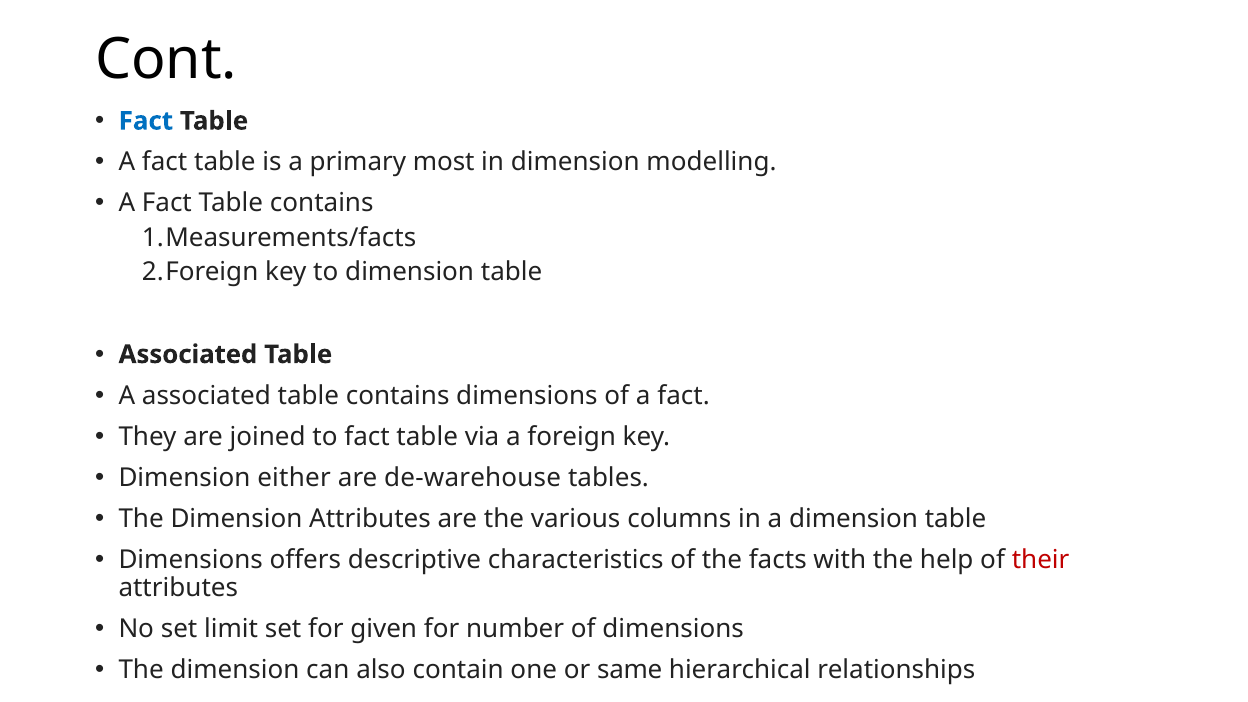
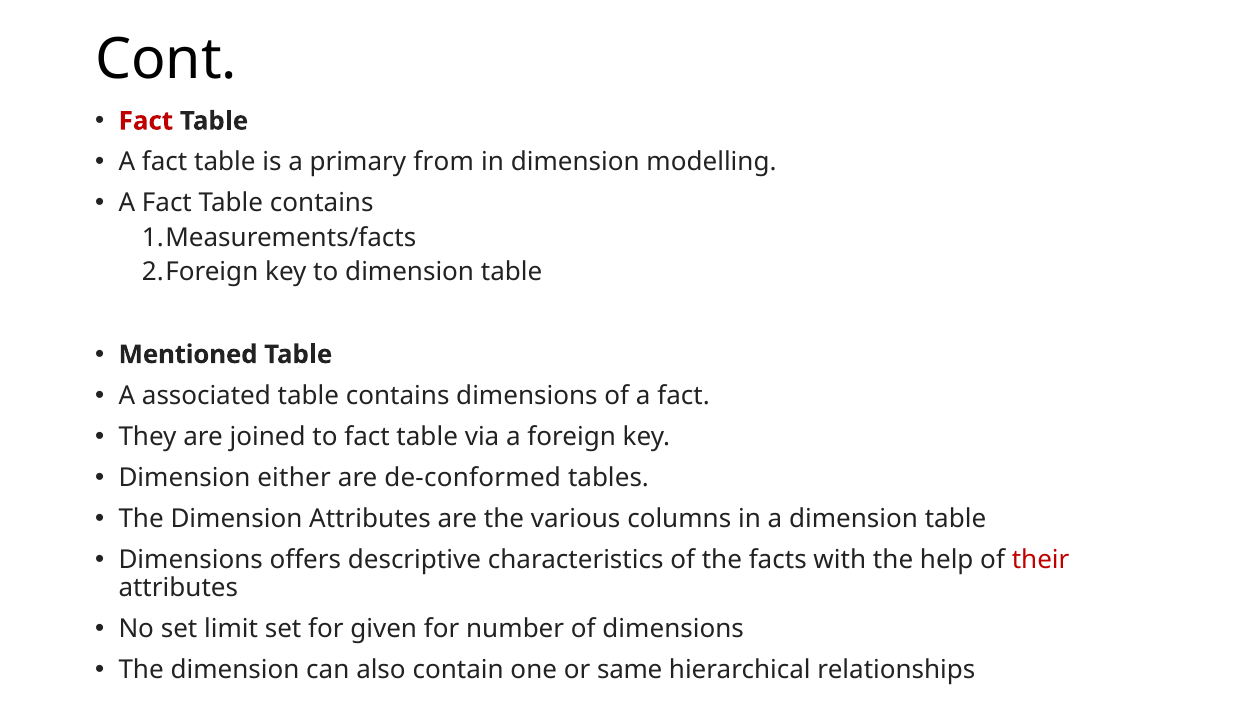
Fact colour: blue -> red (146, 121)
most: most -> from (444, 162)
Associated: Associated -> Mentioned (188, 354)
de-warehouse: de-warehouse -> de-conformed (473, 478)
